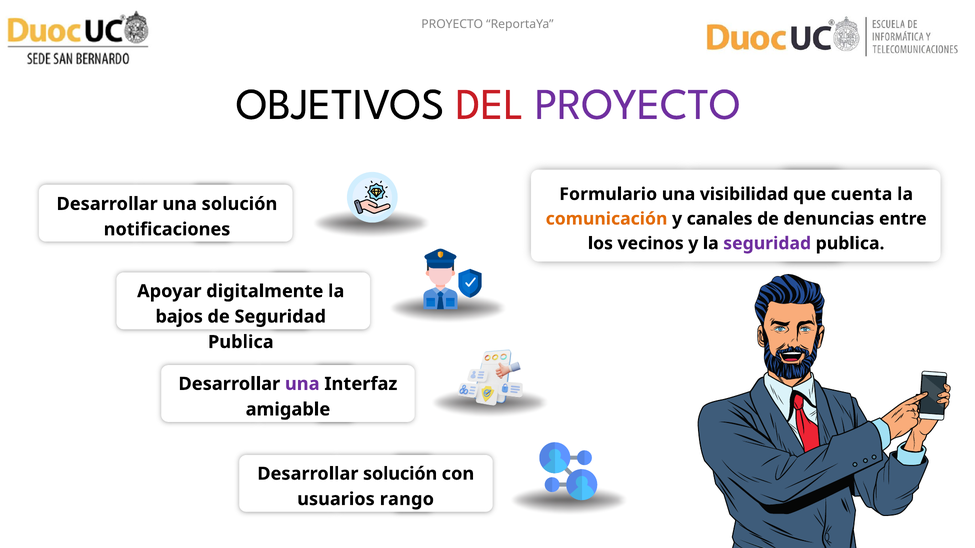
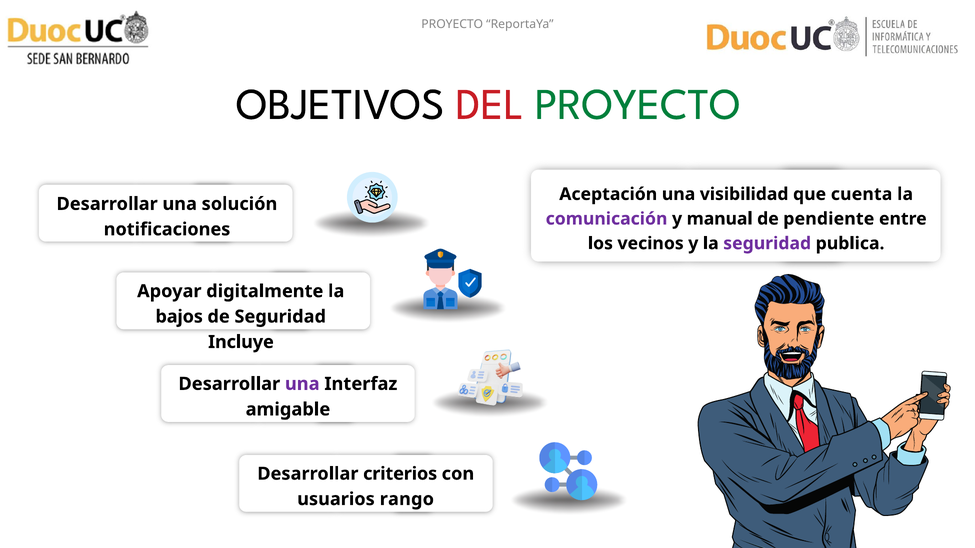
PROYECTO colour: purple -> green (638, 104)
Formulario: Formulario -> Aceptación (608, 194)
comunicación colour: orange -> purple (607, 219)
canales: canales -> manual (720, 219)
denuncias: denuncias -> pendiente (829, 219)
Publica: Publica -> Incluye (241, 342)
Desarrollar solución: solución -> criterios (400, 474)
